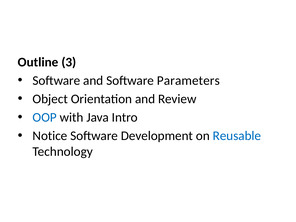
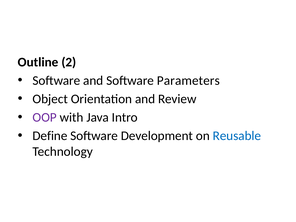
3: 3 -> 2 (69, 62)
OOP colour: blue -> purple (45, 117)
Notice: Notice -> Define (50, 136)
